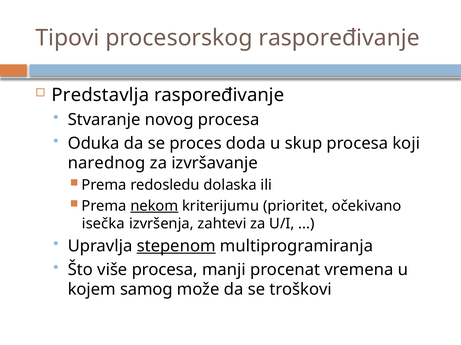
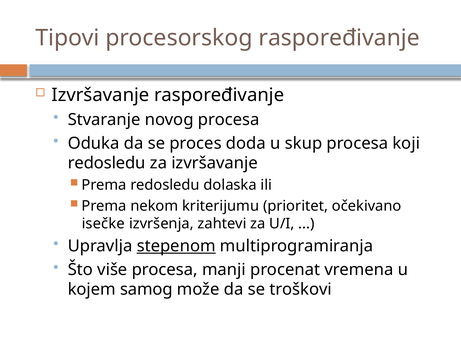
Predstavlja: Predstavlja -> Izvršavanje (100, 95)
narednog: narednog -> redosledu (107, 164)
nekom underline: present -> none (154, 206)
isečka: isečka -> isečke (103, 224)
